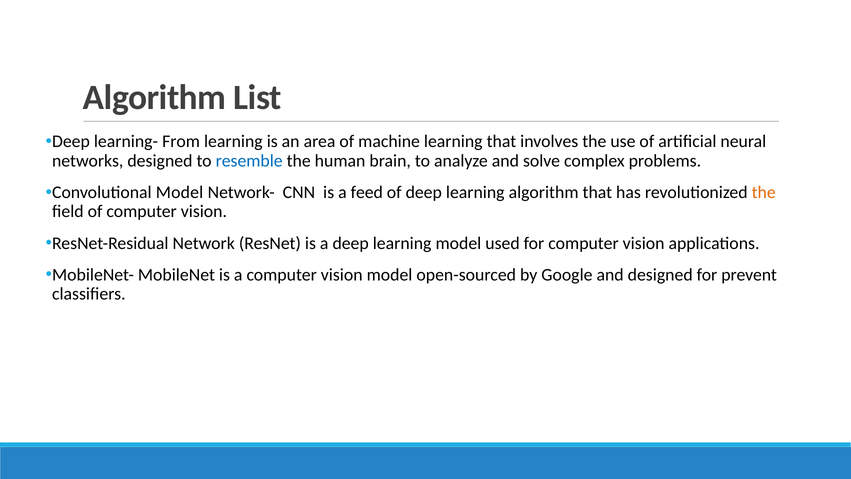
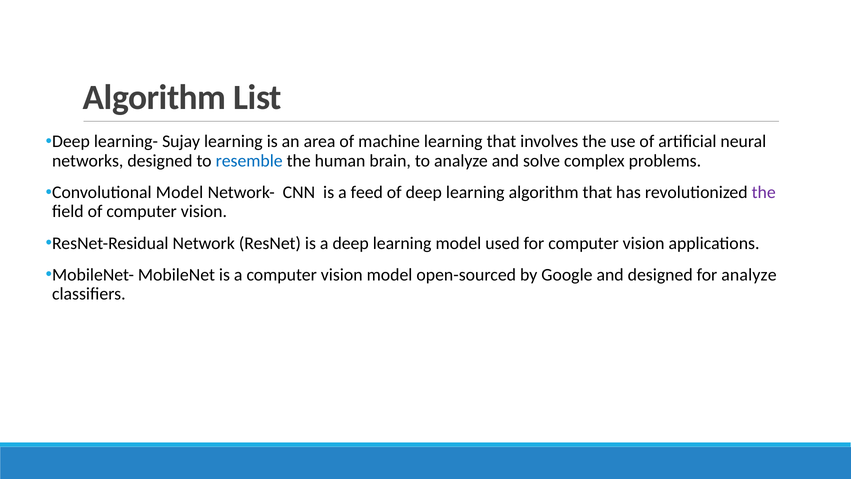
From: From -> Sujay (181, 142)
the colour: orange -> purple (764, 192)
for prevent: prevent -> analyze (749, 275)
